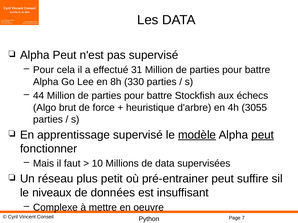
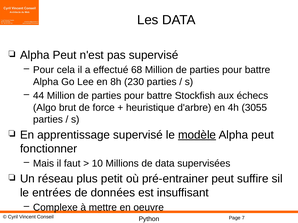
31: 31 -> 68 (137, 70)
330: 330 -> 230 (134, 82)
peut underline: present -> none (263, 135)
niveaux: niveaux -> entrées (52, 193)
